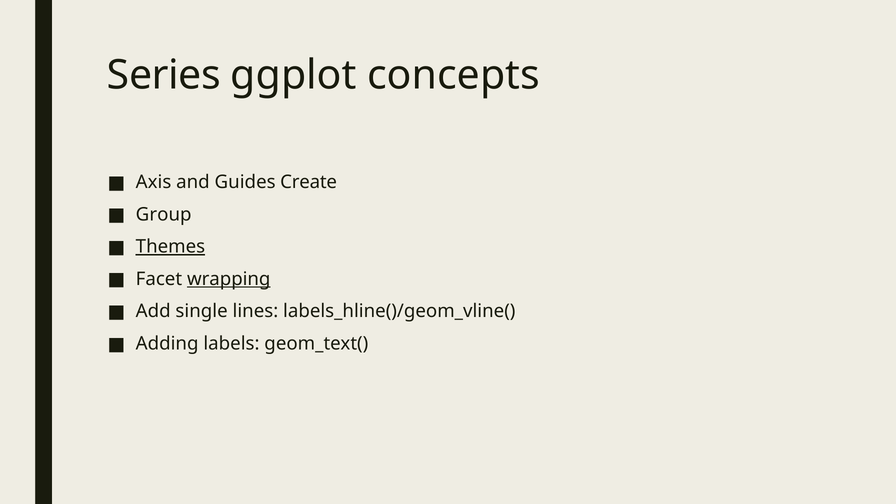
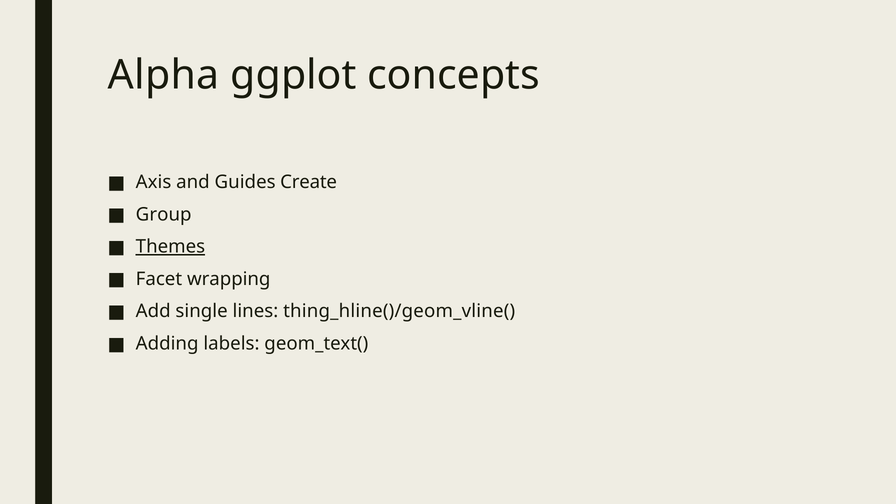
Series: Series -> Alpha (164, 75)
wrapping underline: present -> none (229, 279)
labels_hline()/geom_vline(: labels_hline()/geom_vline( -> thing_hline()/geom_vline( (399, 311)
